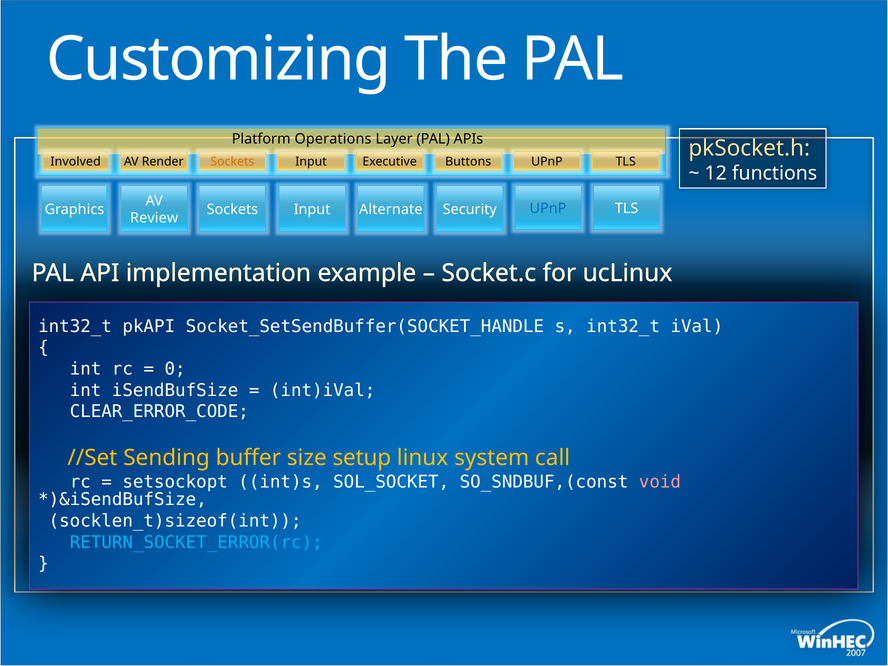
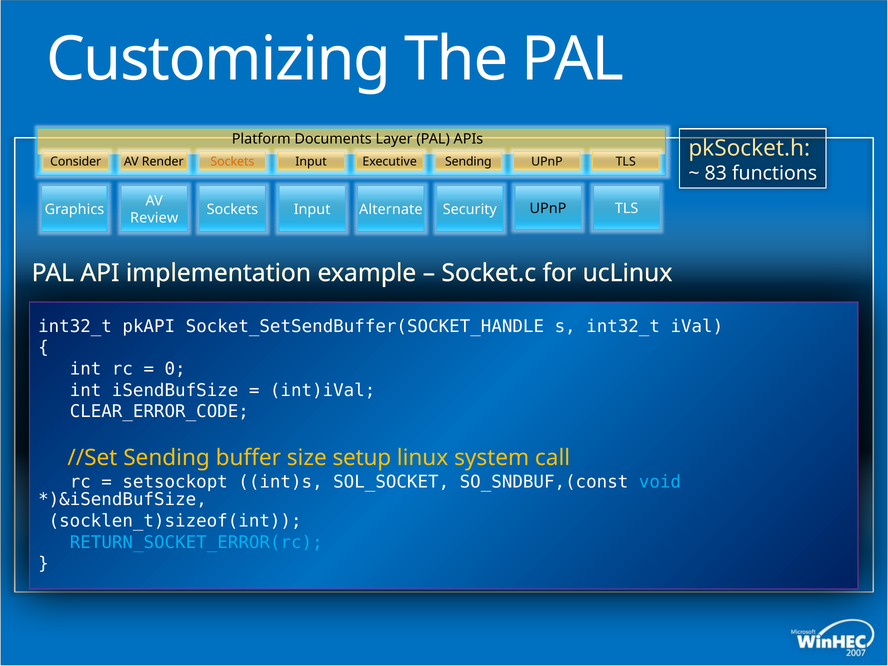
Operations: Operations -> Documents (333, 139)
Involved: Involved -> Consider (76, 162)
Executive Buttons: Buttons -> Sending (468, 162)
12: 12 -> 83 (716, 173)
UPnP colour: blue -> black (548, 209)
void colour: pink -> light blue (660, 482)
